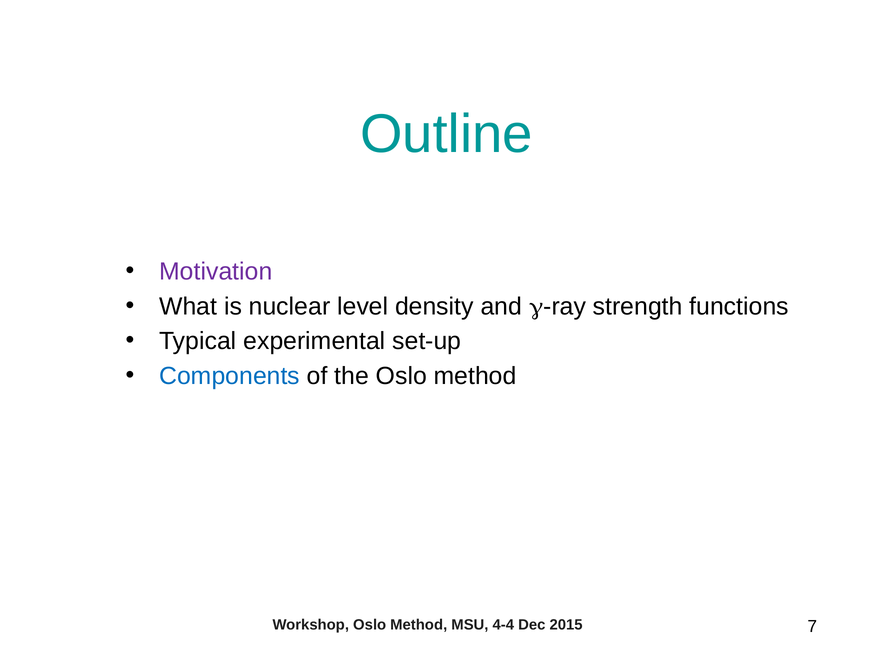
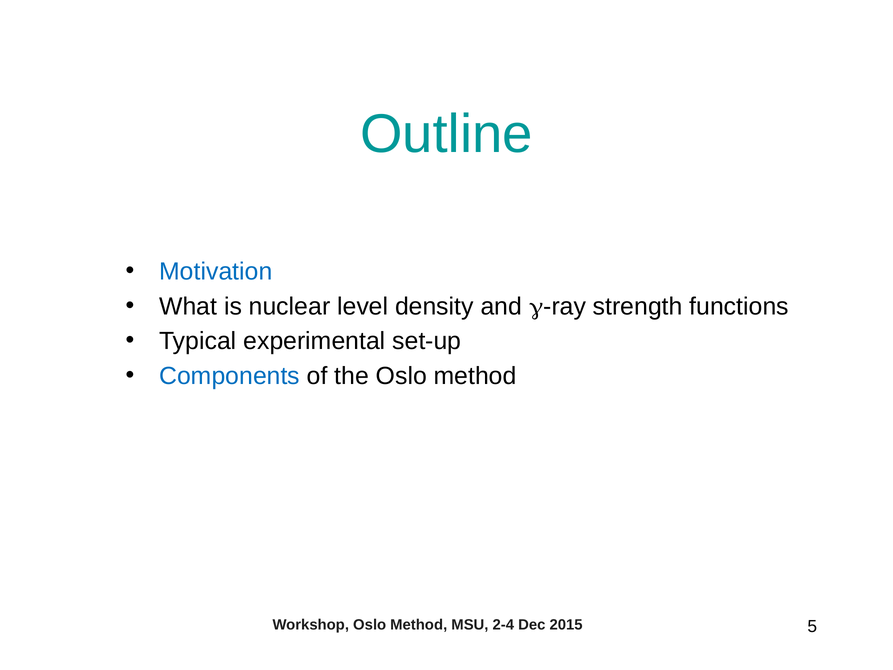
Motivation colour: purple -> blue (216, 272)
4-4: 4-4 -> 2-4 (503, 625)
7: 7 -> 5 (812, 626)
